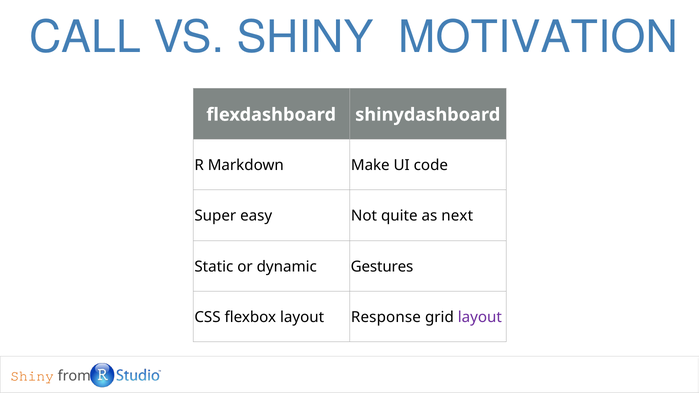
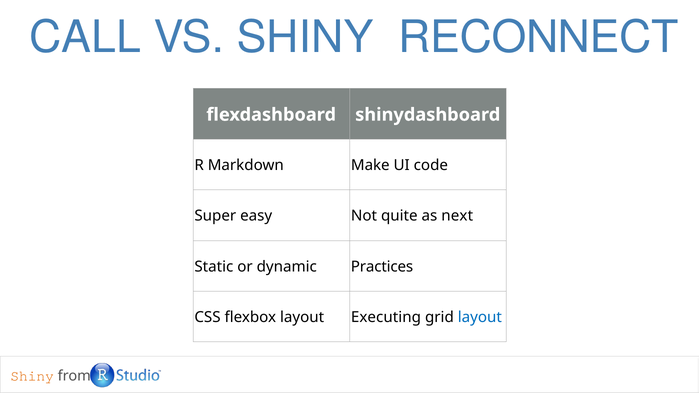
MOTIVATION: MOTIVATION -> RECONNECT (538, 38)
Gestures: Gestures -> Practices (382, 267)
Response: Response -> Executing (386, 318)
layout colour: purple -> blue (480, 318)
